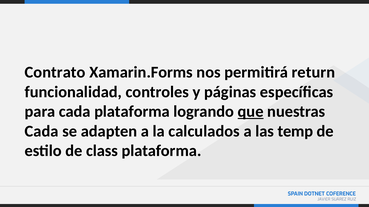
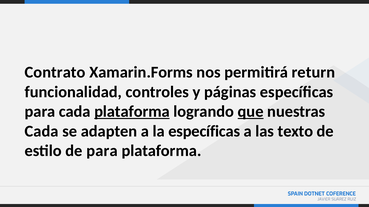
plataforma underline: none -> present (132, 112)
la calculados: calculados -> específicas (204, 132)
temp: temp -> texto (295, 132)
de class: class -> para (102, 151)
